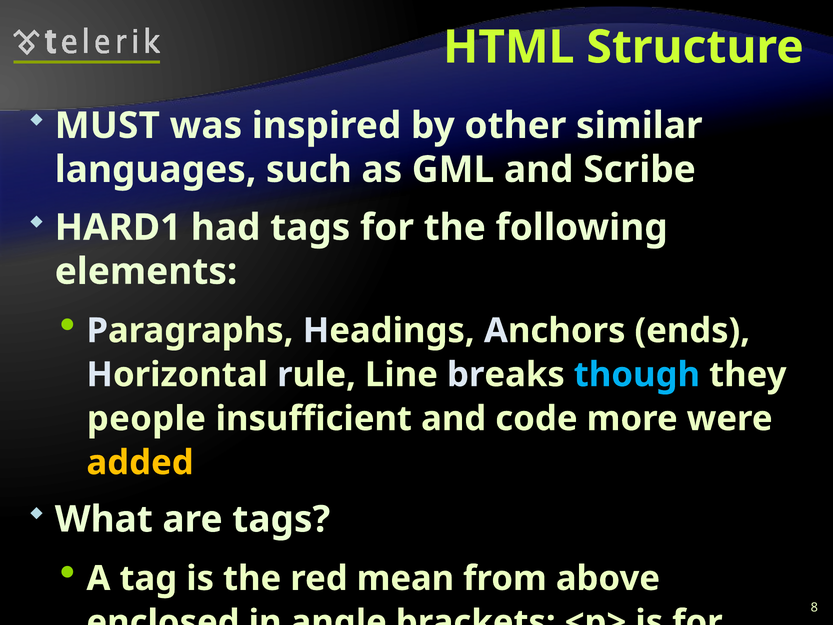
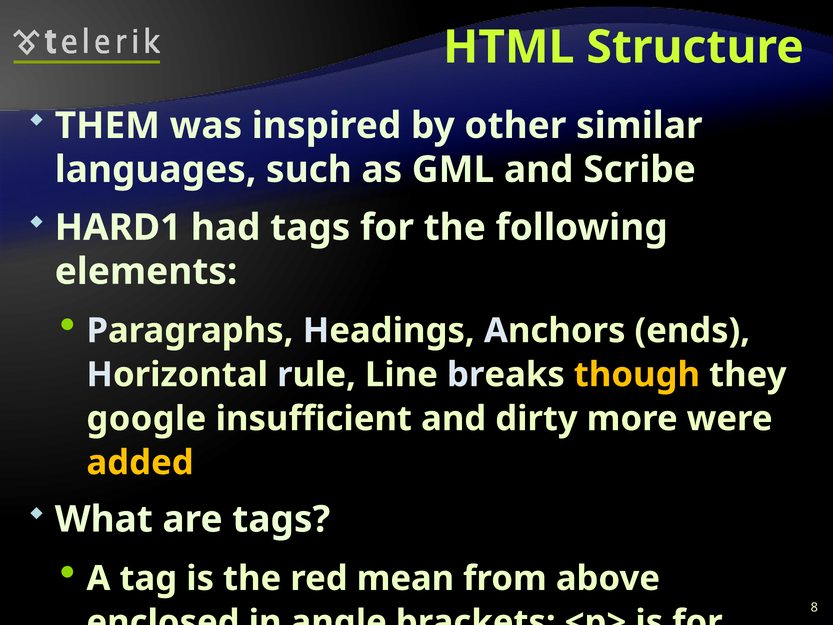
MUST: MUST -> THEM (107, 126)
though colour: light blue -> yellow (637, 375)
people: people -> google (146, 419)
code: code -> dirty (536, 419)
